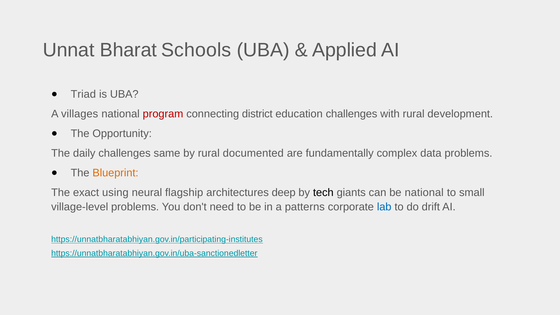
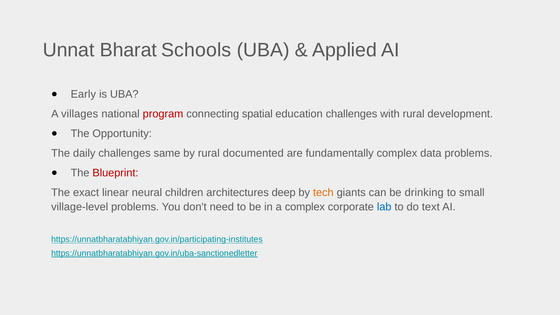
Triad: Triad -> Early (83, 94)
district: district -> spatial (257, 114)
Blueprint colour: orange -> red (115, 173)
using: using -> linear (115, 193)
flagship: flagship -> children (184, 193)
tech colour: black -> orange (323, 193)
be national: national -> drinking (424, 193)
a patterns: patterns -> complex (305, 207)
drift: drift -> text (431, 207)
